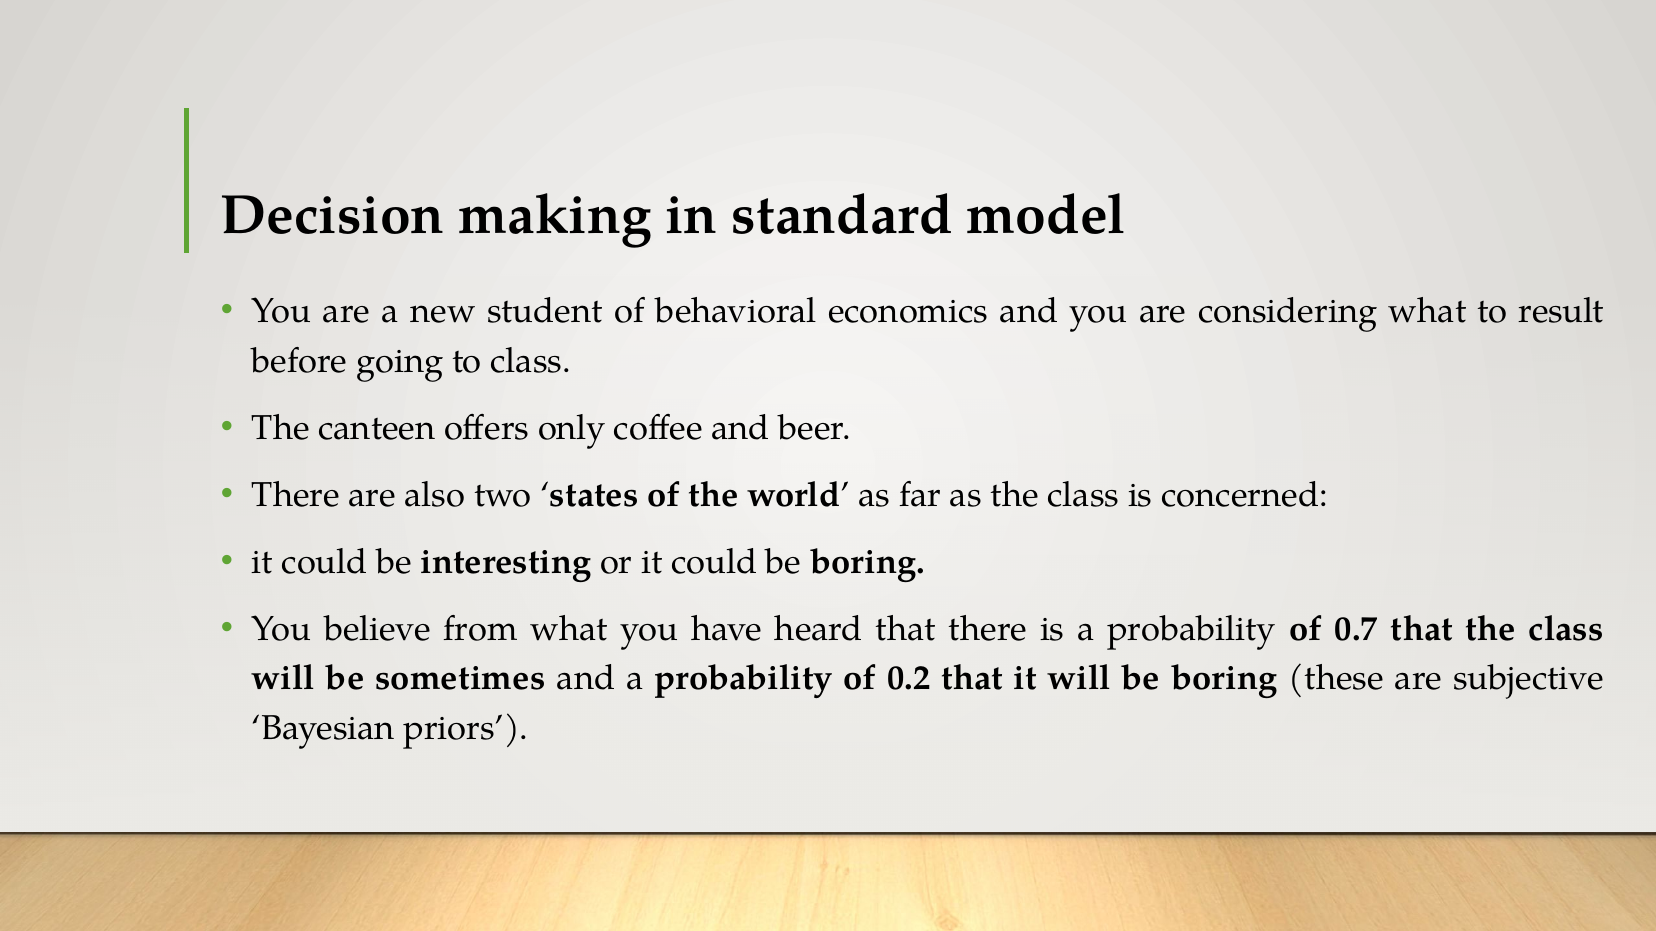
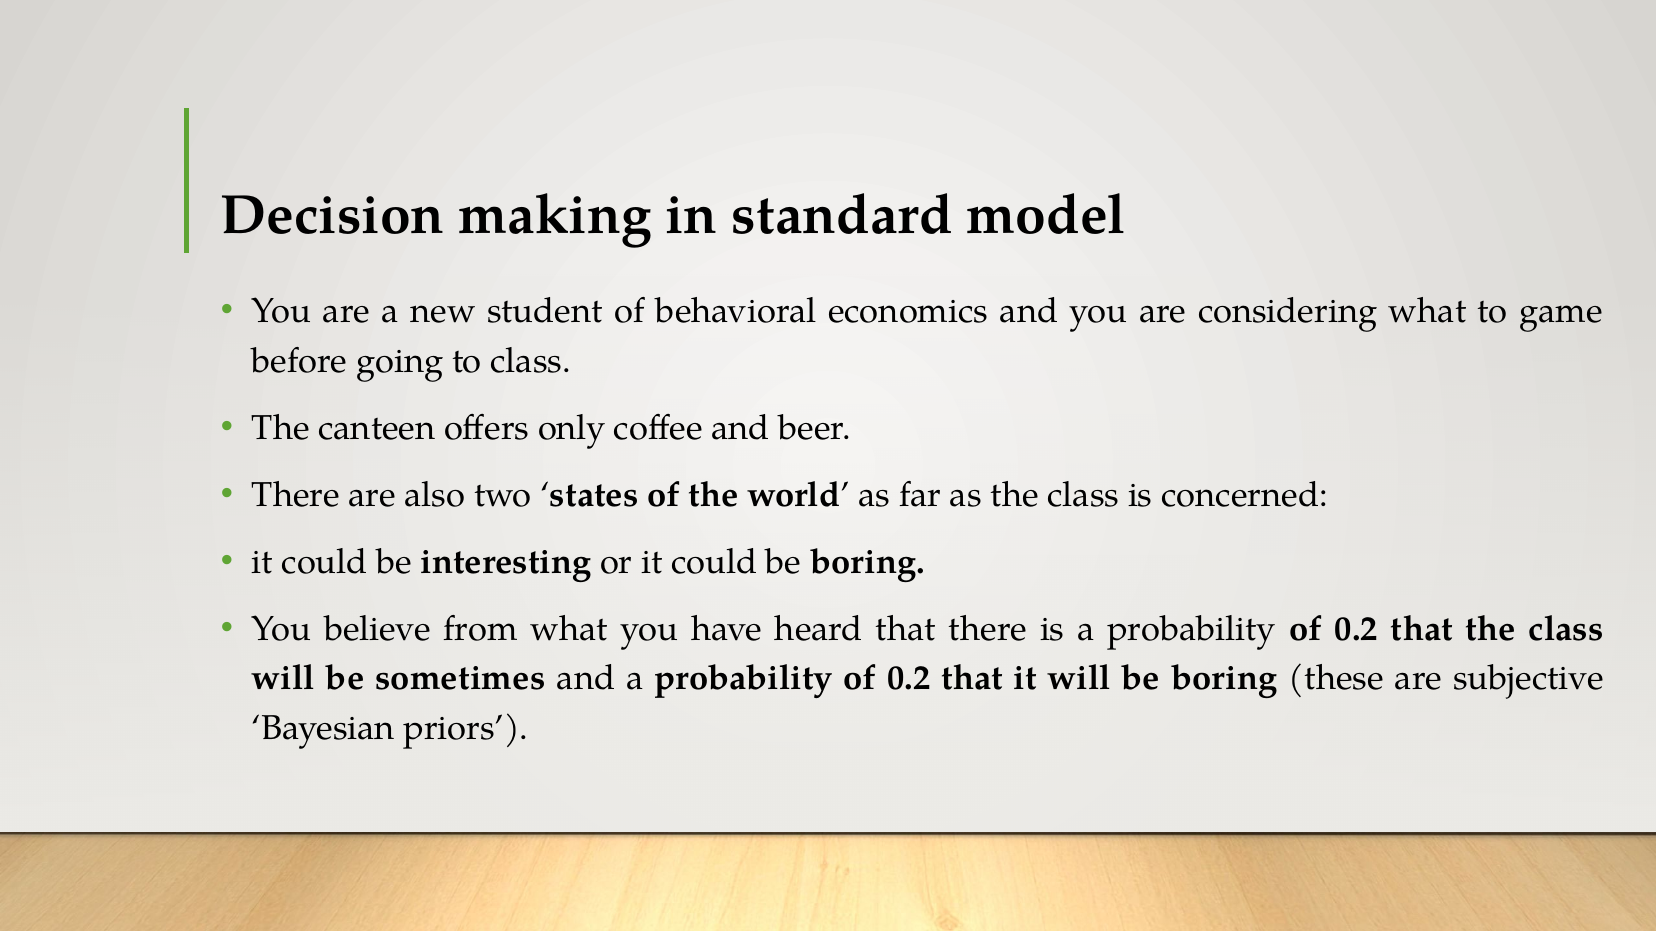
result: result -> game (1561, 311)
0.7: 0.7 -> 0.2 (1357, 629)
